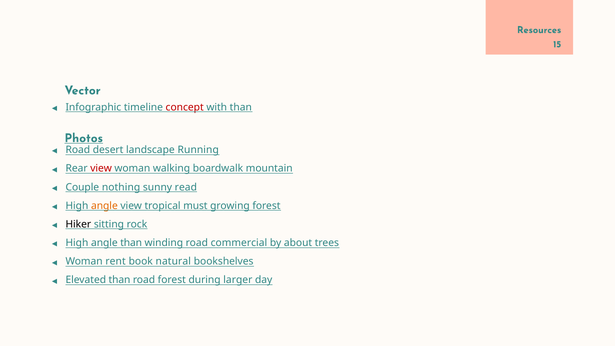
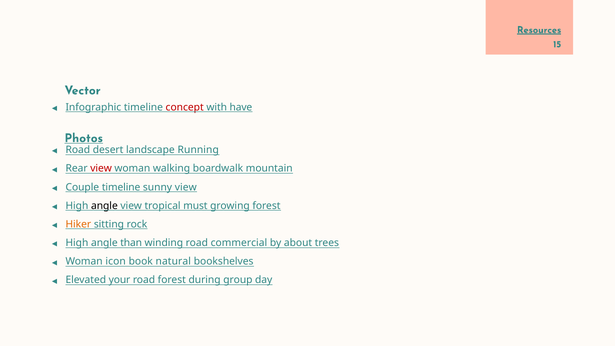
Resources underline: none -> present (539, 30)
with than: than -> have (241, 107)
Couple nothing: nothing -> timeline (121, 187)
sunny read: read -> view (186, 187)
angle colour: orange -> black (104, 206)
Hiker colour: black -> orange (78, 224)
rent: rent -> icon (116, 261)
Elevated than: than -> your (120, 280)
larger: larger -> group (238, 280)
